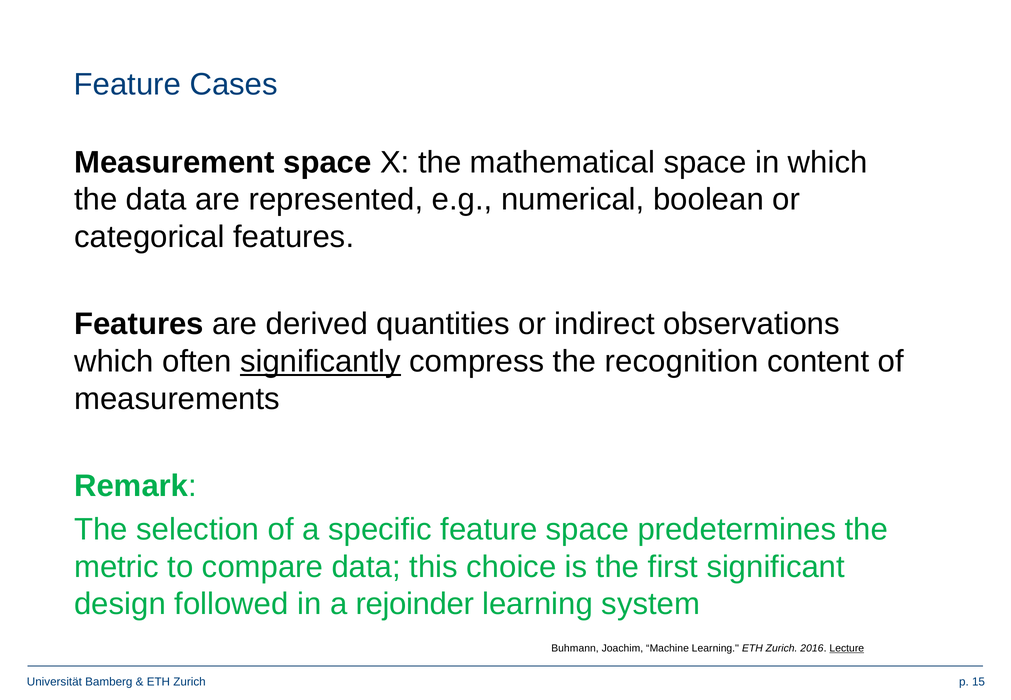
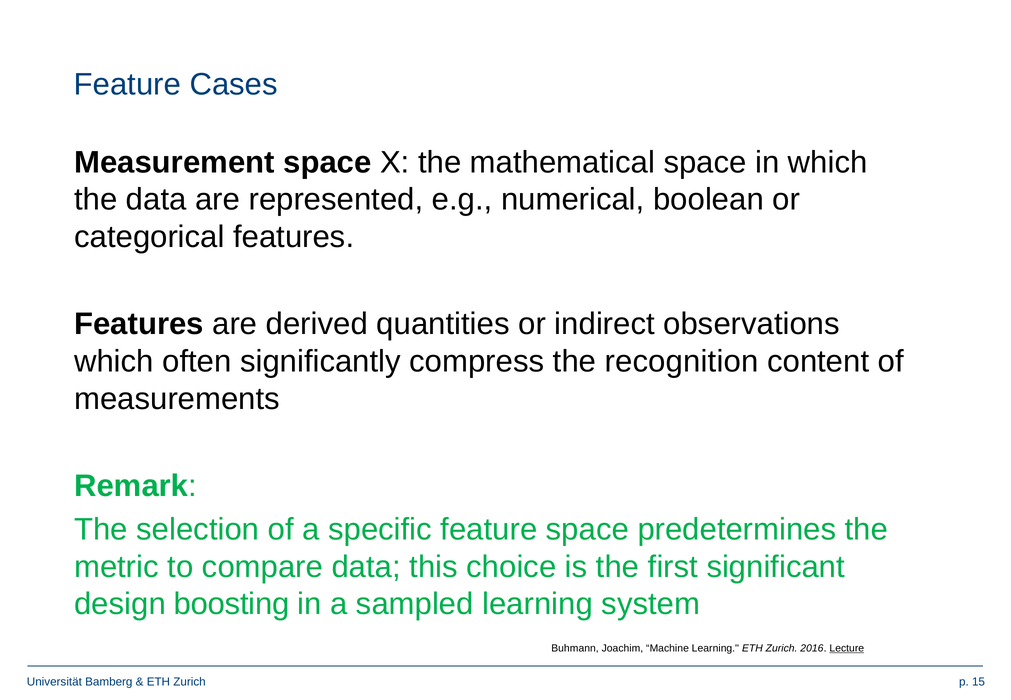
significantly underline: present -> none (320, 361)
followed: followed -> boosting (232, 604)
rejoinder: rejoinder -> sampled (415, 604)
